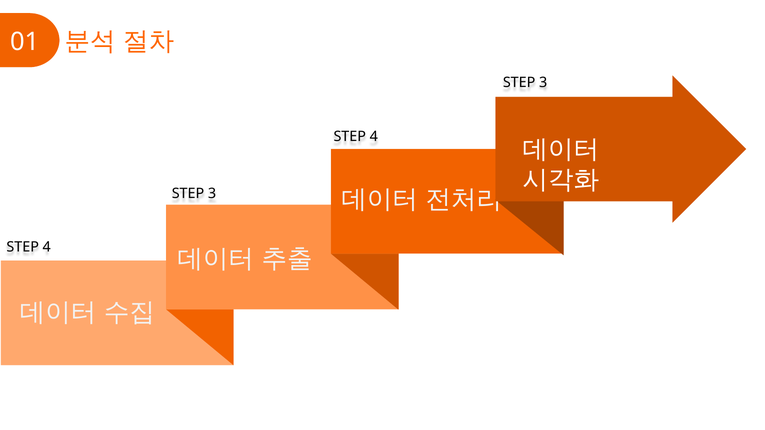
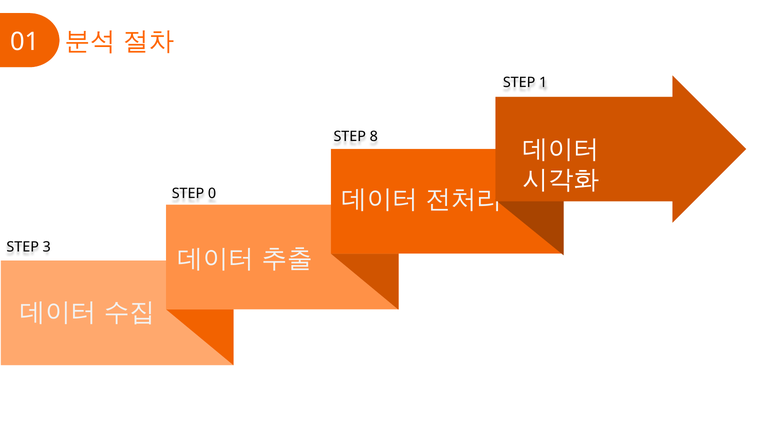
3: 3 -> 1 (543, 83)
4: 4 -> 8 (374, 137)
3: 3 -> 0 (212, 194)
4: 4 -> 3 (47, 247)
